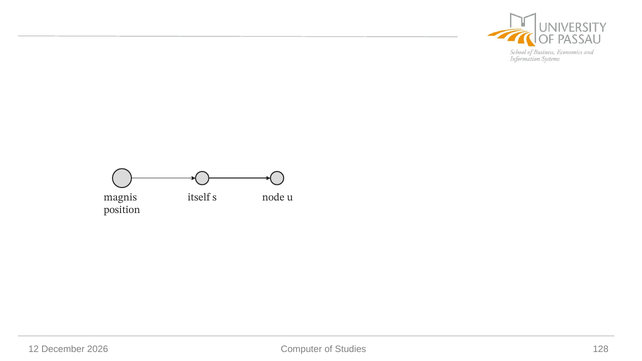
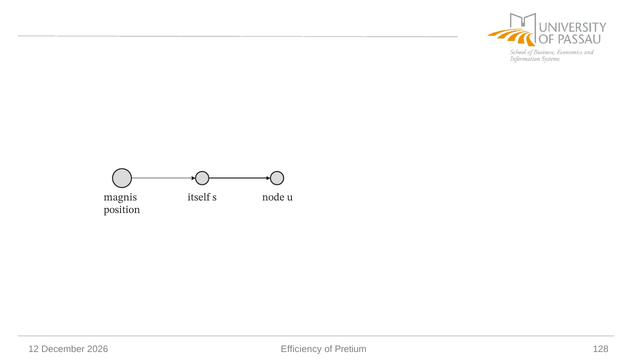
Computer: Computer -> Efficiency (301, 349)
Studies: Studies -> Pretium (351, 349)
